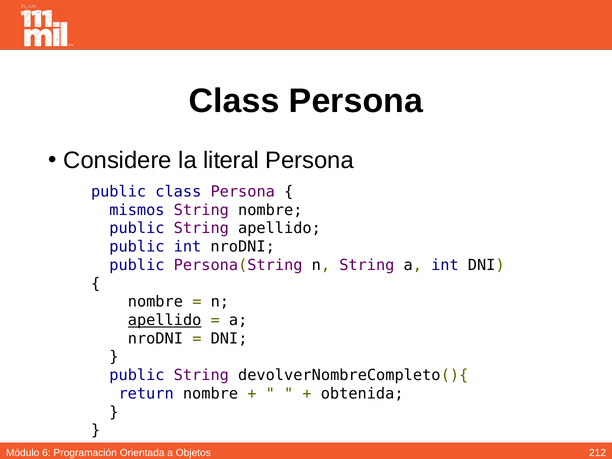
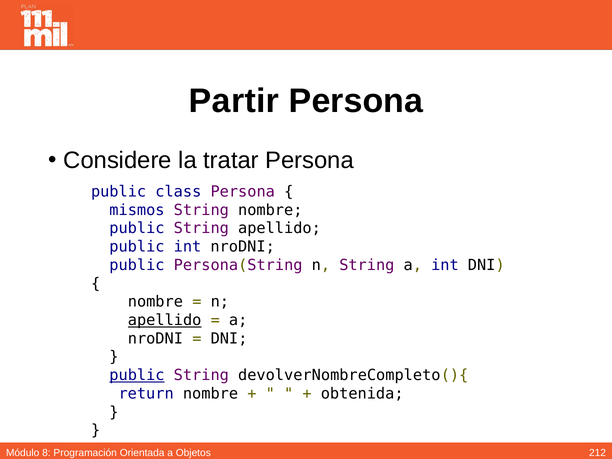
Class: Class -> Partir (234, 101)
literal: literal -> tratar (231, 160)
public underline: none -> present (137, 375)
6: 6 -> 8 (46, 453)
